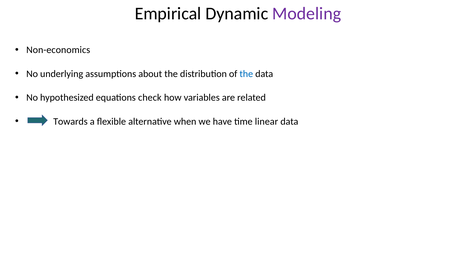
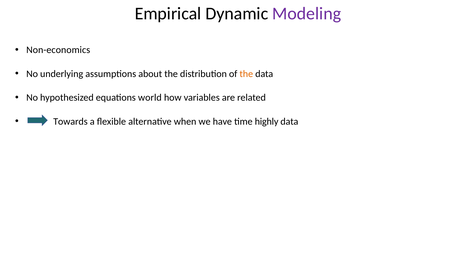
the colour: blue -> orange (246, 74)
check: check -> world (150, 98)
linear: linear -> highly (267, 121)
